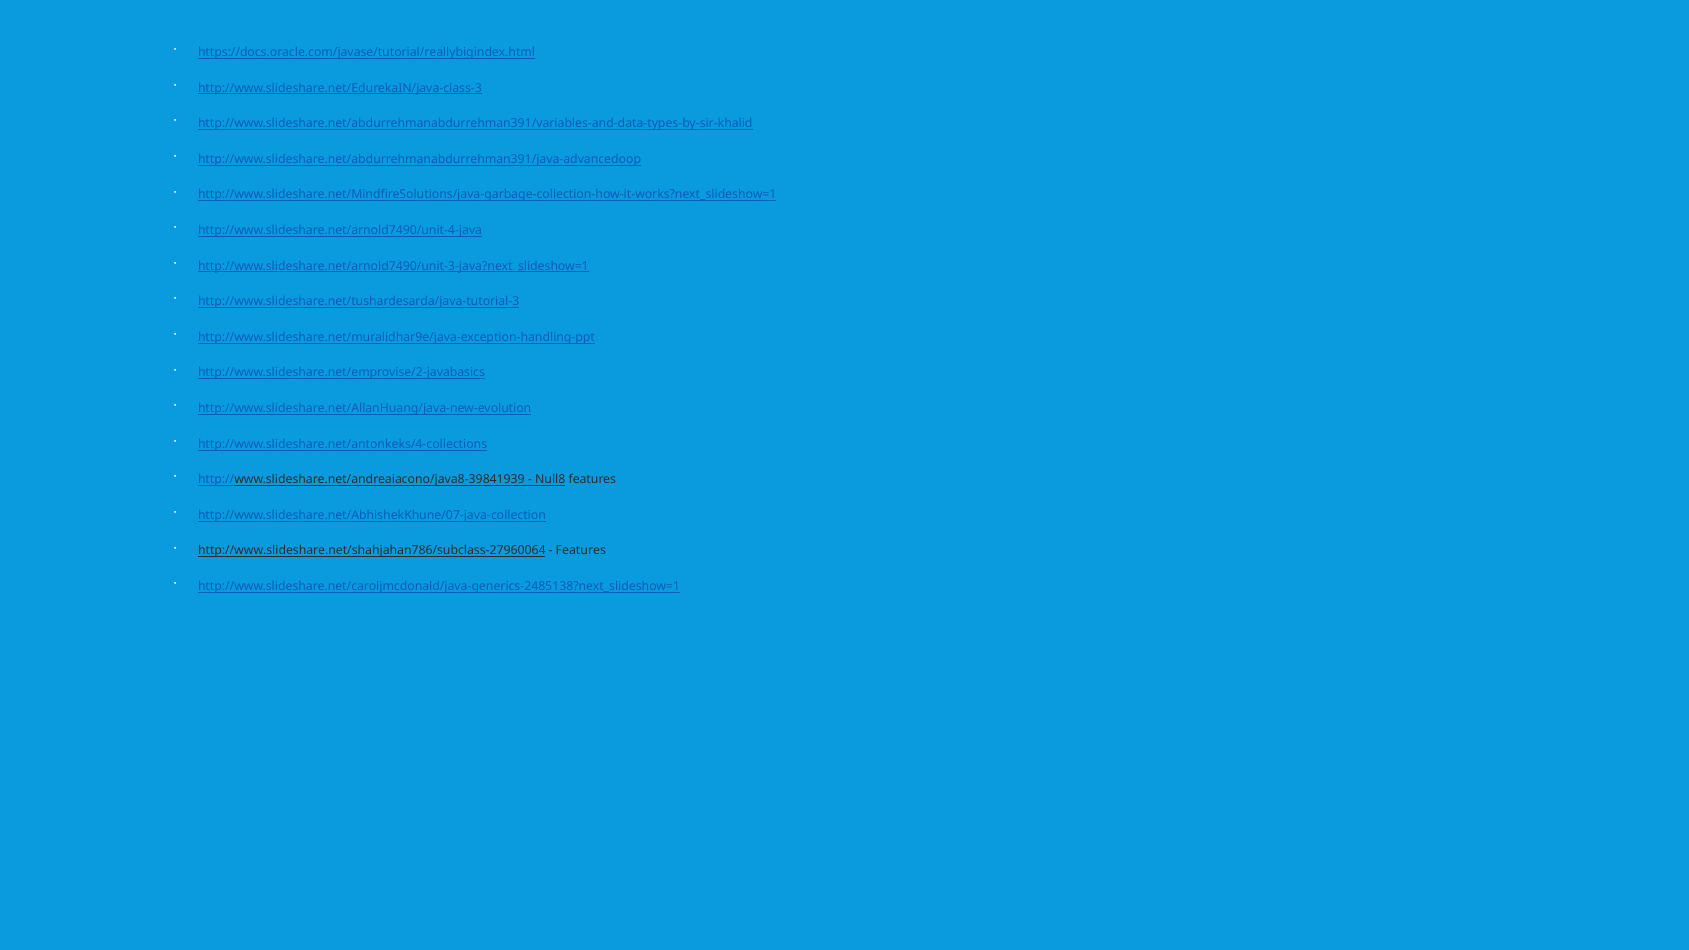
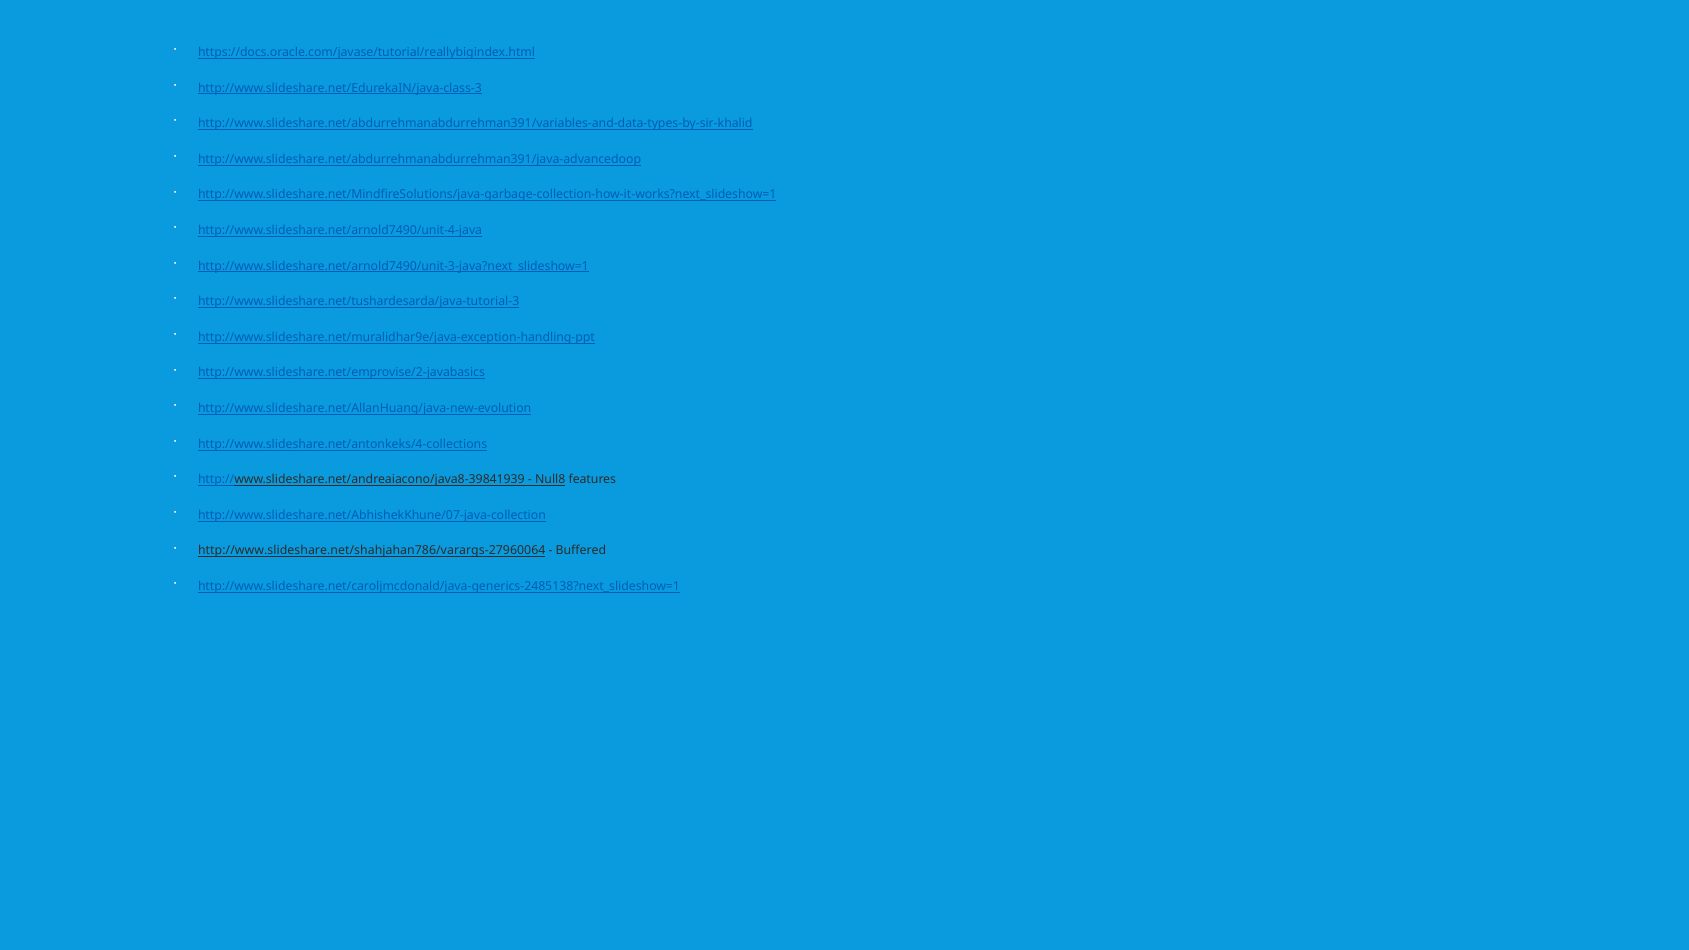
http://www.slideshare.net/shahjahan786/subclass-27960064: http://www.slideshare.net/shahjahan786/subclass-27960064 -> http://www.slideshare.net/shahjahan786/varargs-27960064 (372, 551)
Features: Features -> Buffered (581, 551)
